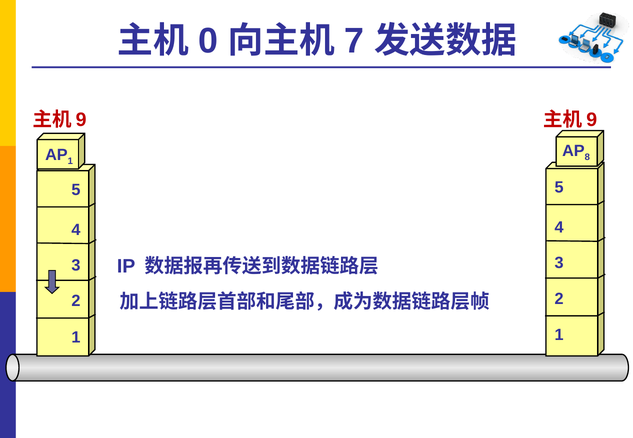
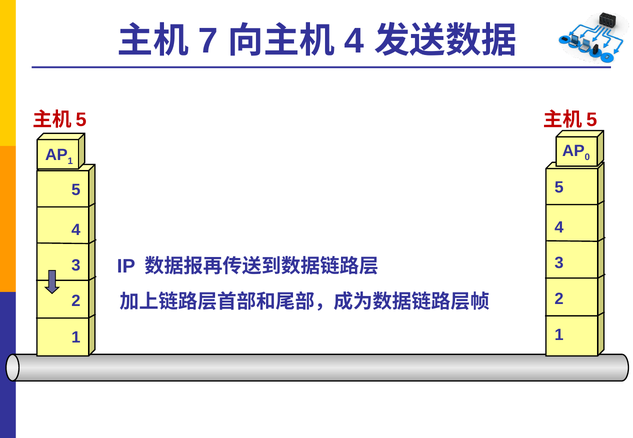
0: 0 -> 7 (208, 41)
7: 7 -> 4 (354, 41)
9: 9 -> 5 (81, 120)
9: 9 -> 5 (592, 120)
8: 8 -> 0 (587, 157)
